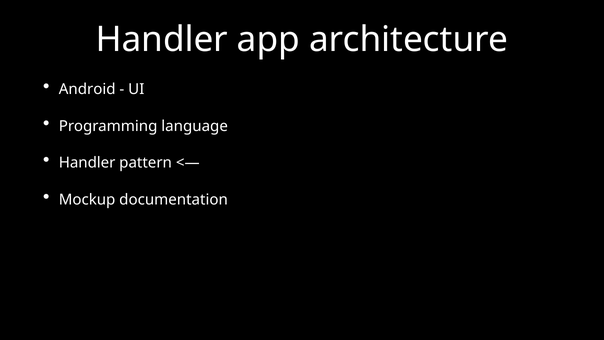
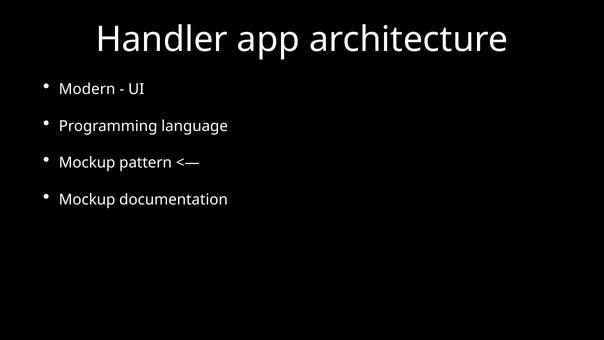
Android: Android -> Modern (87, 89)
Handler: Handler -> Mockup (87, 163)
